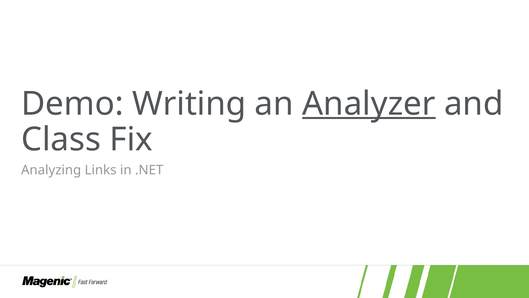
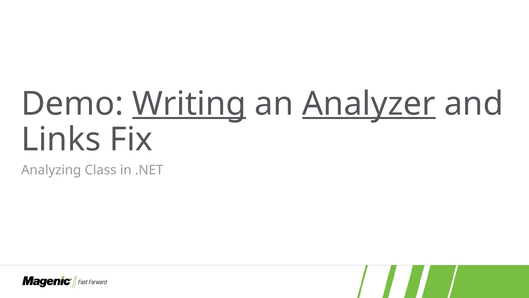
Writing underline: none -> present (189, 104)
Class: Class -> Links (61, 139)
Links: Links -> Class (101, 170)
